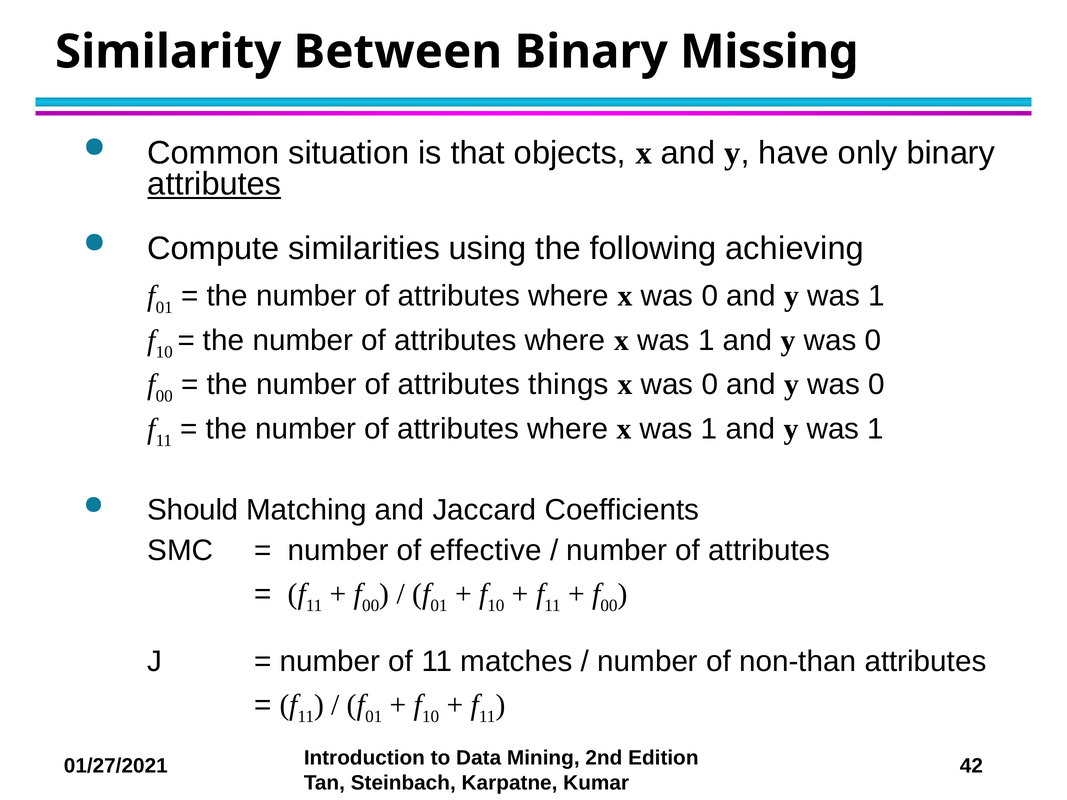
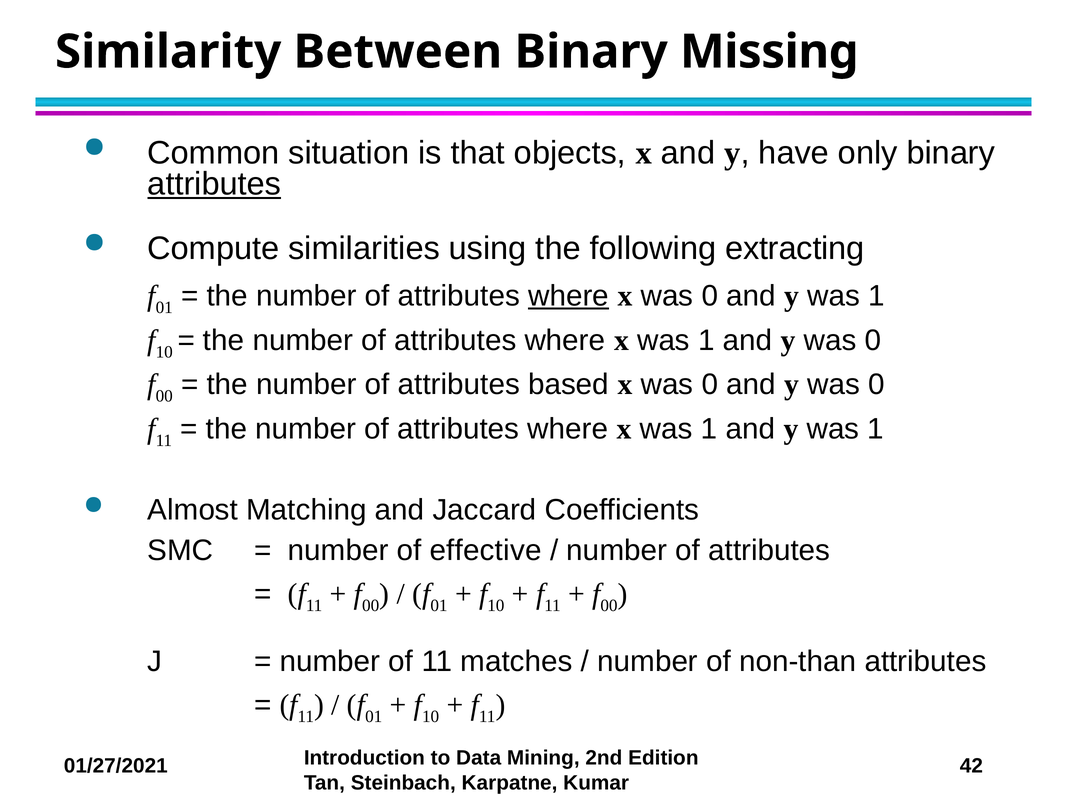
achieving: achieving -> extracting (795, 248)
where underline: none -> present (569, 296)
things: things -> based (569, 385)
Should: Should -> Almost (193, 510)
